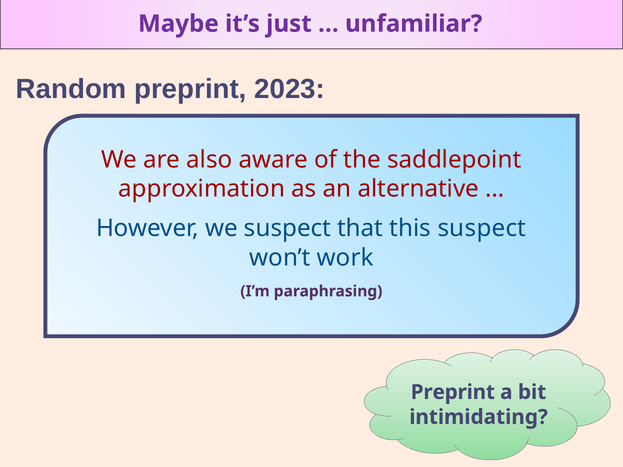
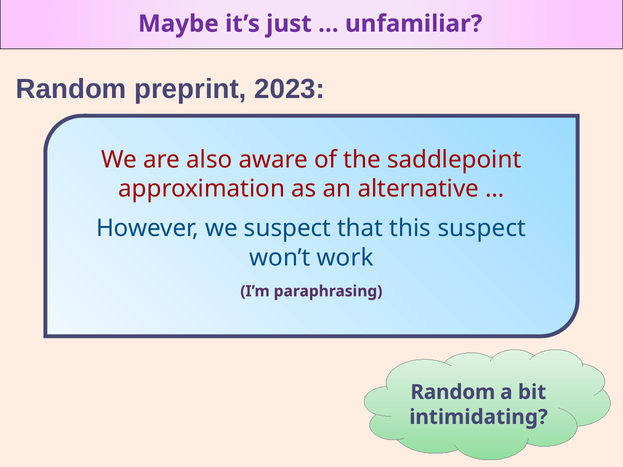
Preprint: Preprint -> Random (453, 392)
